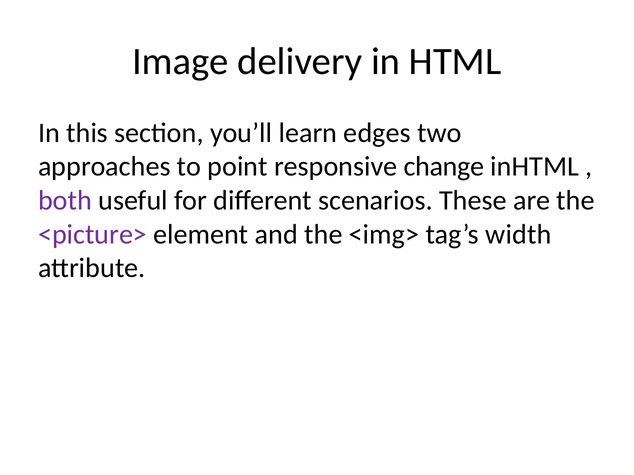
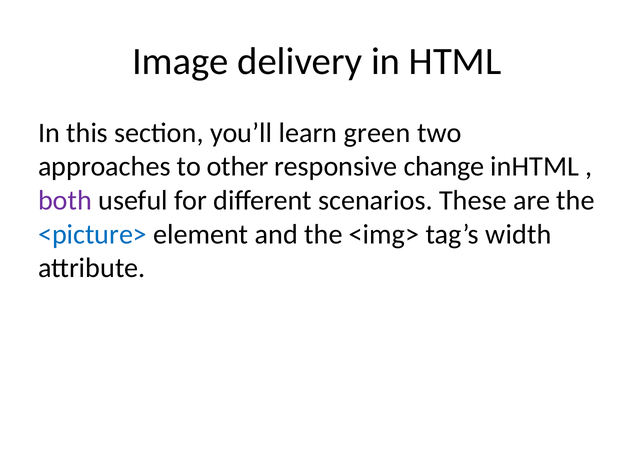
edges: edges -> green (377, 133)
point: point -> other (238, 167)
<picture> colour: purple -> blue (93, 234)
